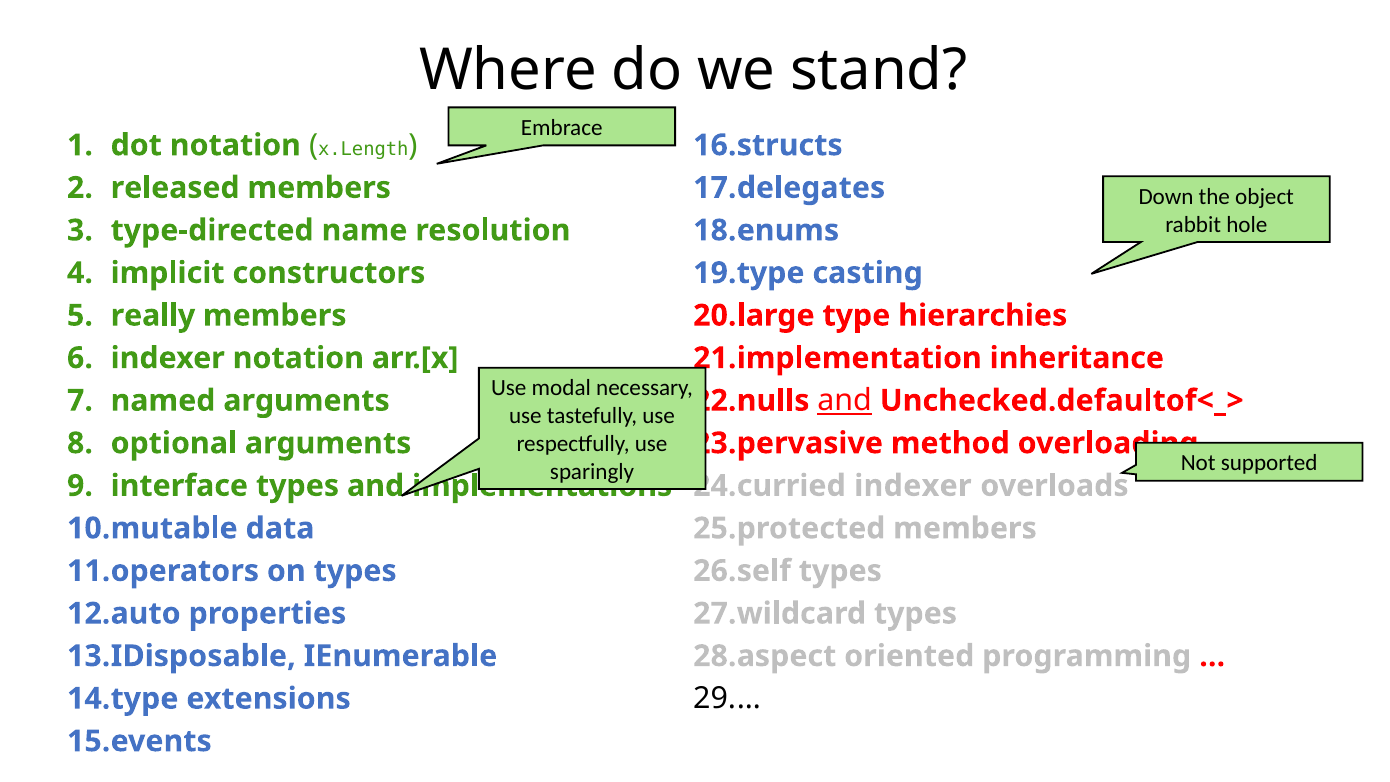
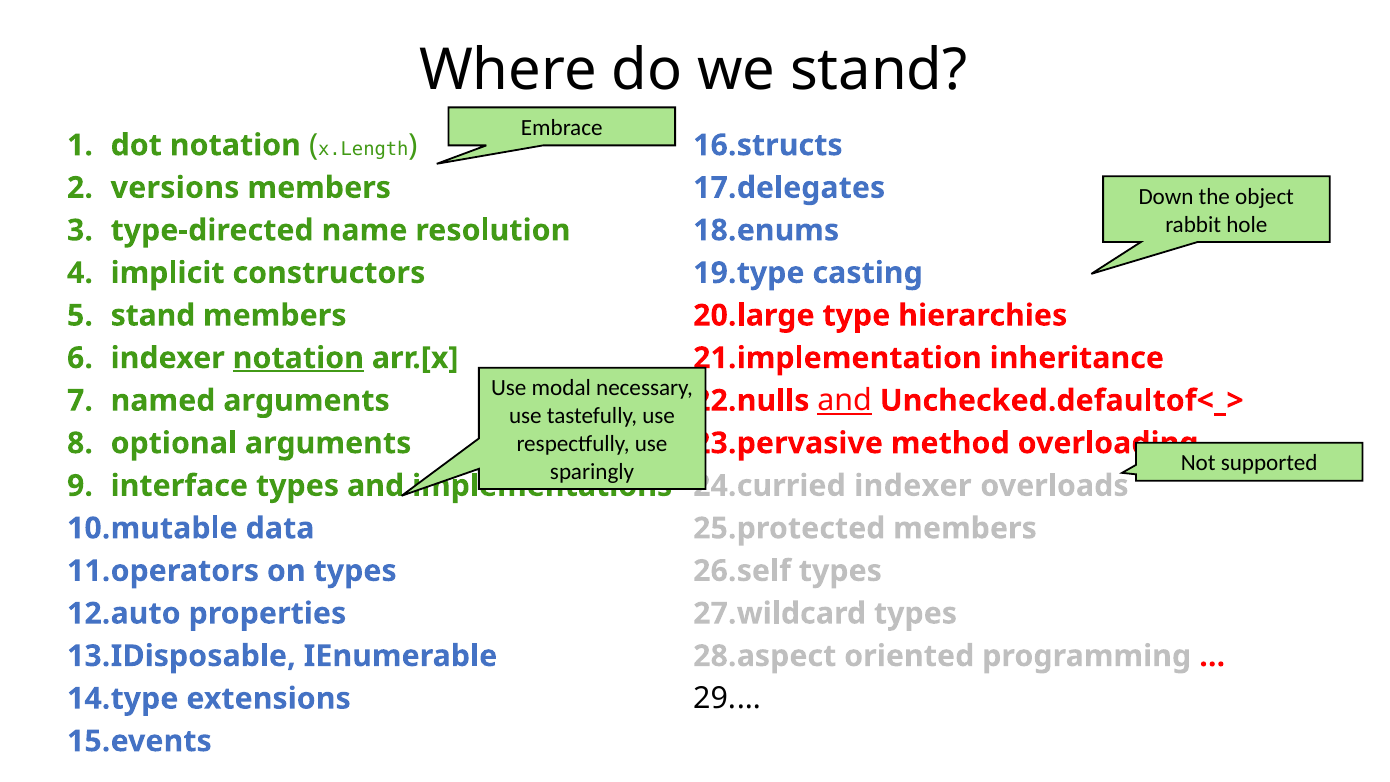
released: released -> versions (175, 188)
really: really -> stand (153, 315)
notation underline: none -> present (298, 358)
